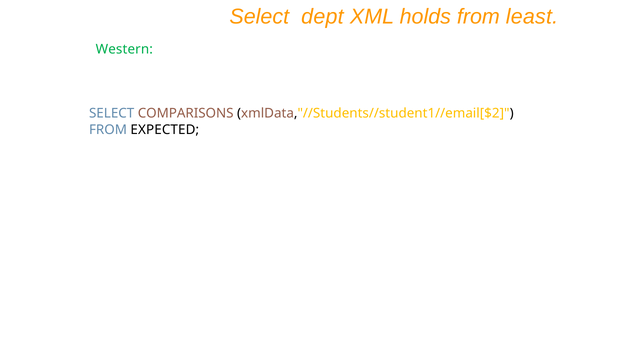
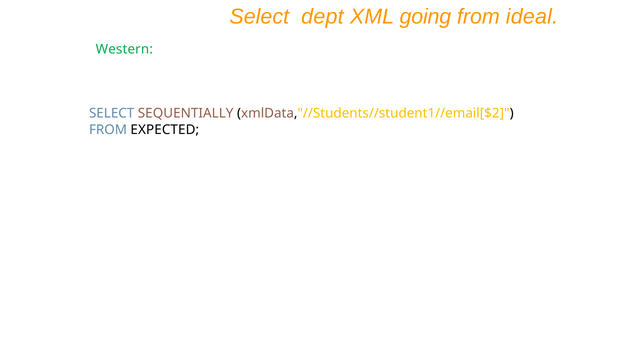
holds: holds -> going (425, 17)
least: least -> ideal (532, 17)
COMPARISONS: COMPARISONS -> SEQUENTIALLY (186, 114)
